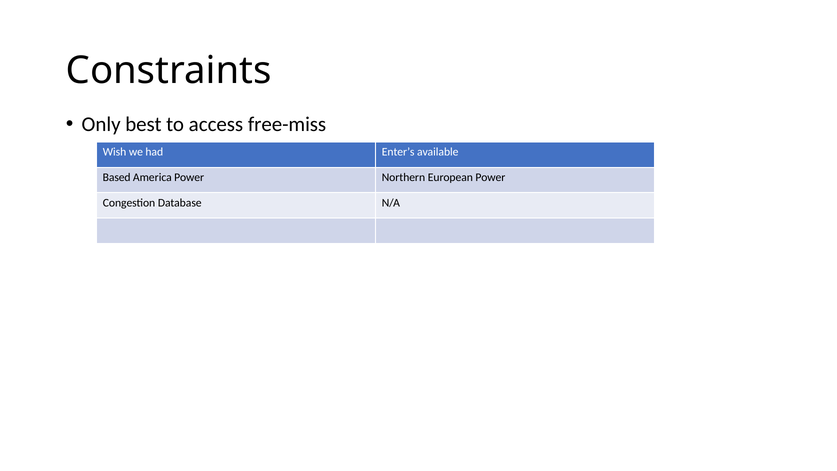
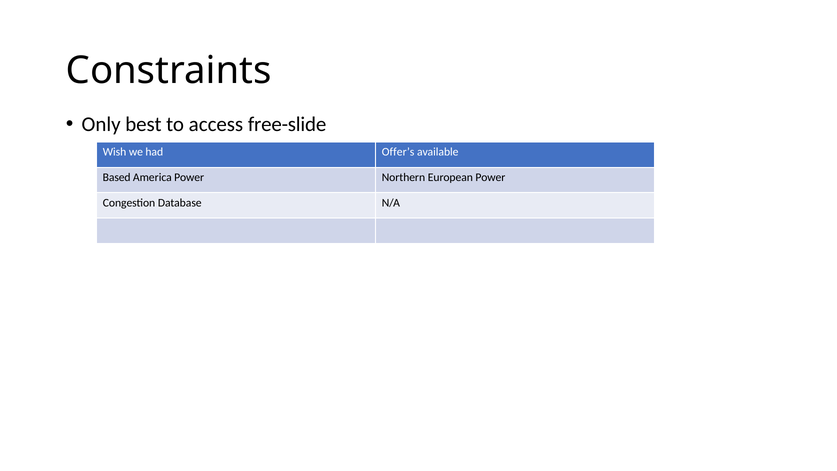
free-miss: free-miss -> free-slide (287, 124)
Enter’s: Enter’s -> Offer’s (398, 152)
